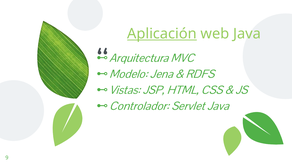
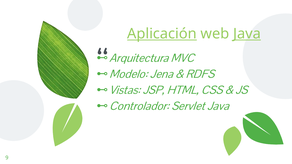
Java underline: none -> present (247, 34)
